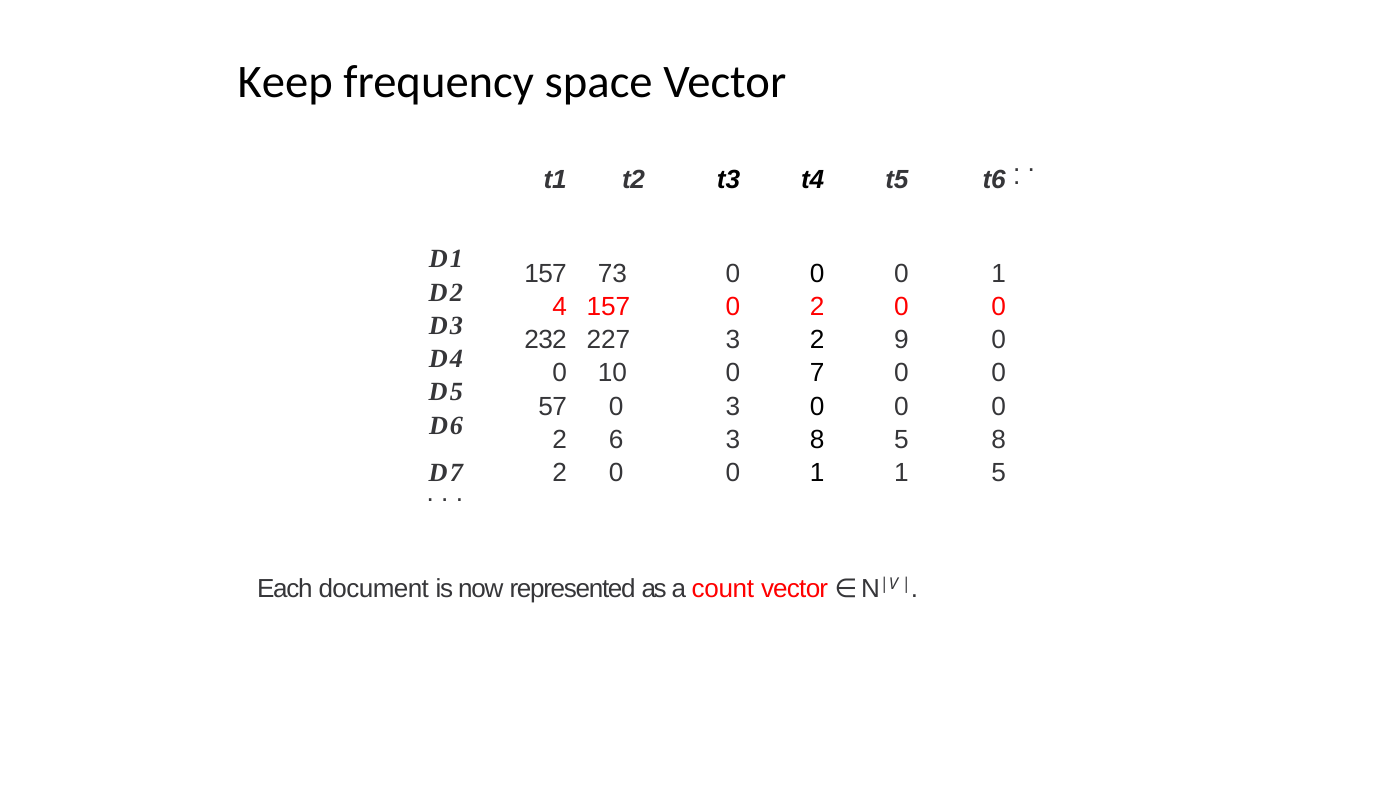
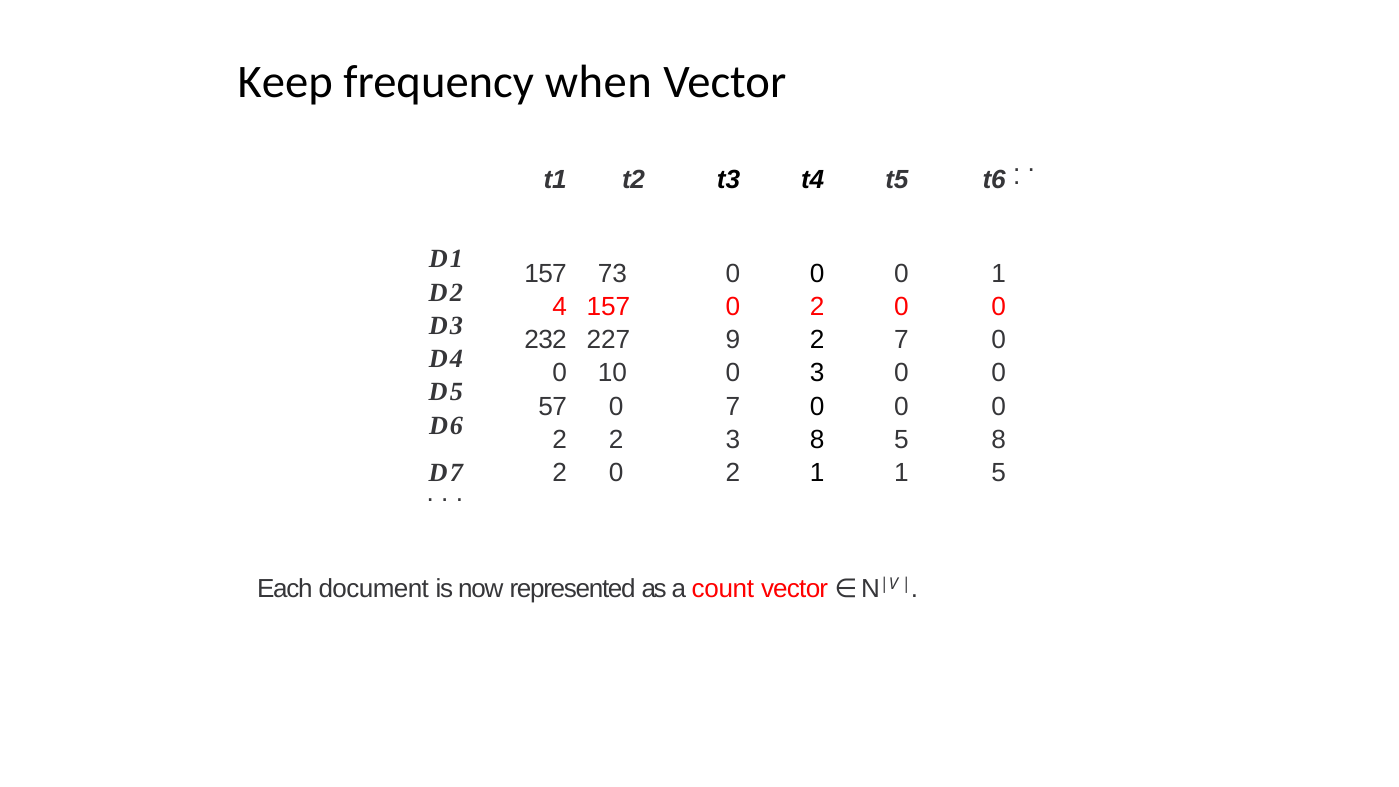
space: space -> when (598, 83)
227 3: 3 -> 9 (733, 340)
2 9: 9 -> 7 (901, 340)
0 7: 7 -> 3 (817, 373)
0 3: 3 -> 7 (733, 406)
2 6: 6 -> 2 (616, 440)
D7 2 0 0: 0 -> 2 (733, 473)
